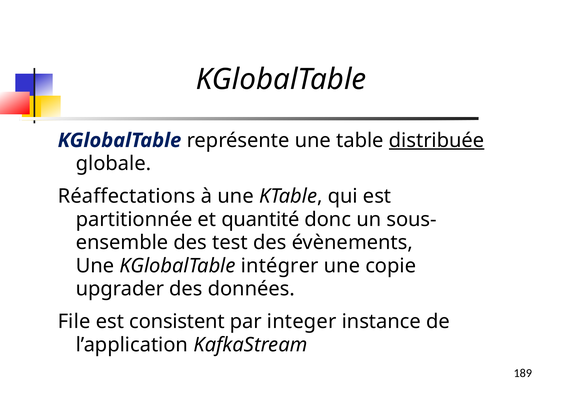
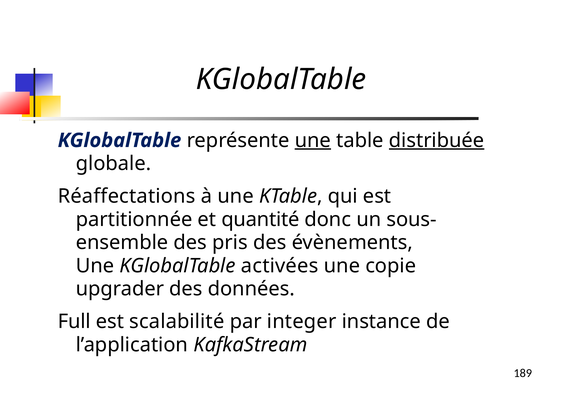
une underline: none -> present (313, 141)
test: test -> pris (230, 243)
intégrer: intégrer -> activées (280, 266)
File: File -> Full (74, 322)
consistent: consistent -> scalabilité (177, 322)
